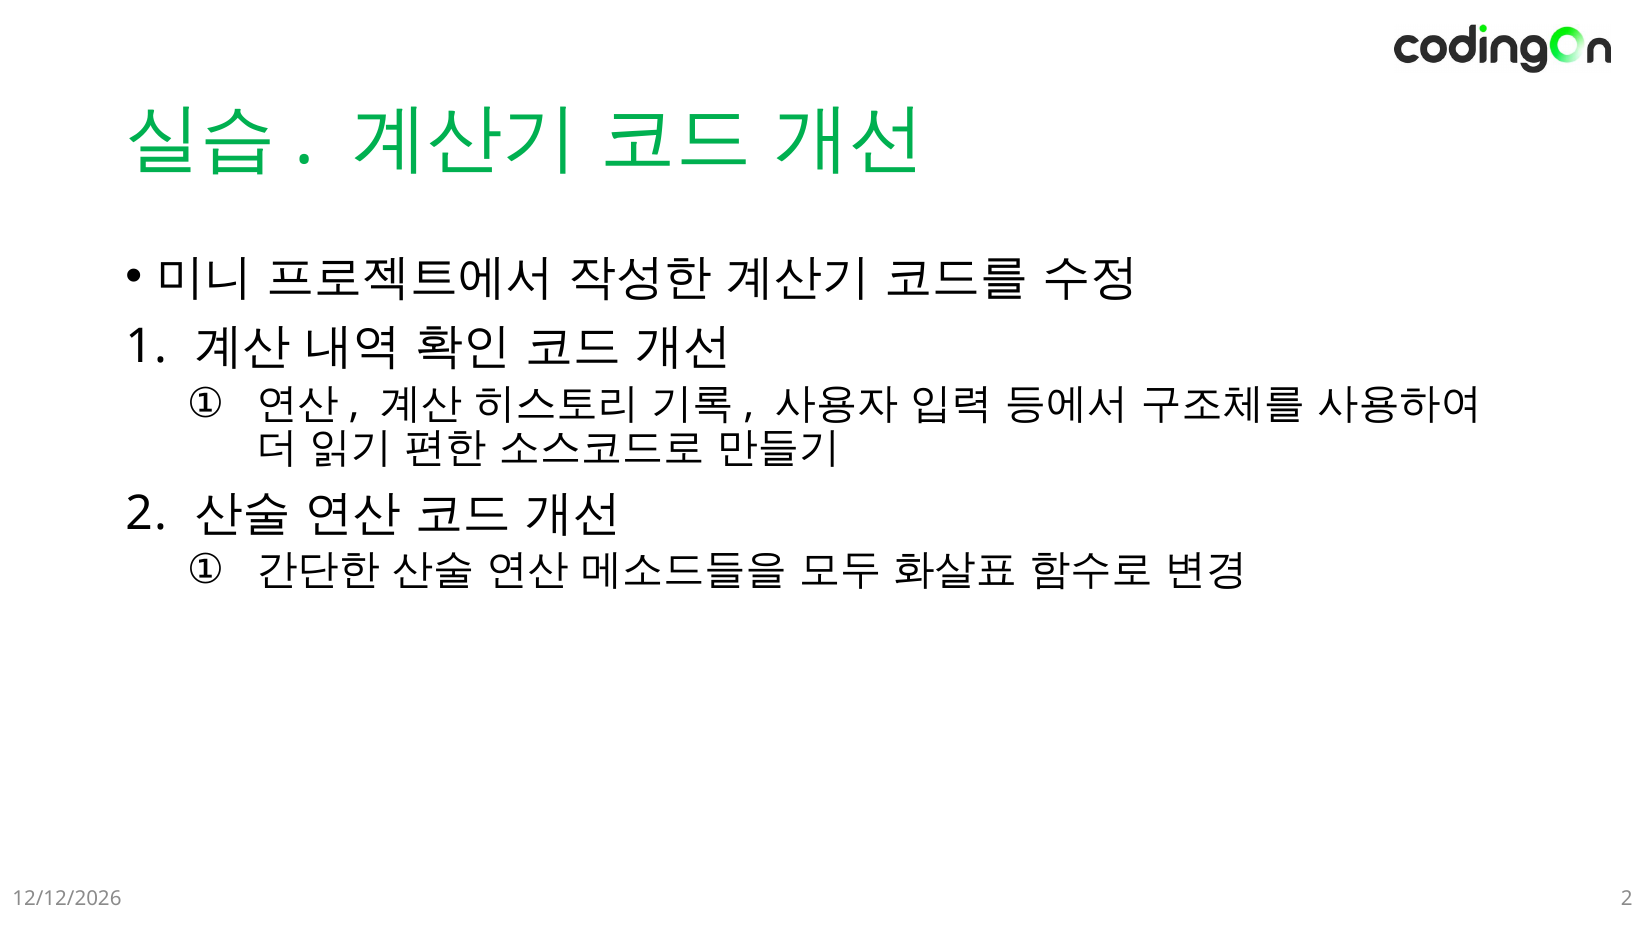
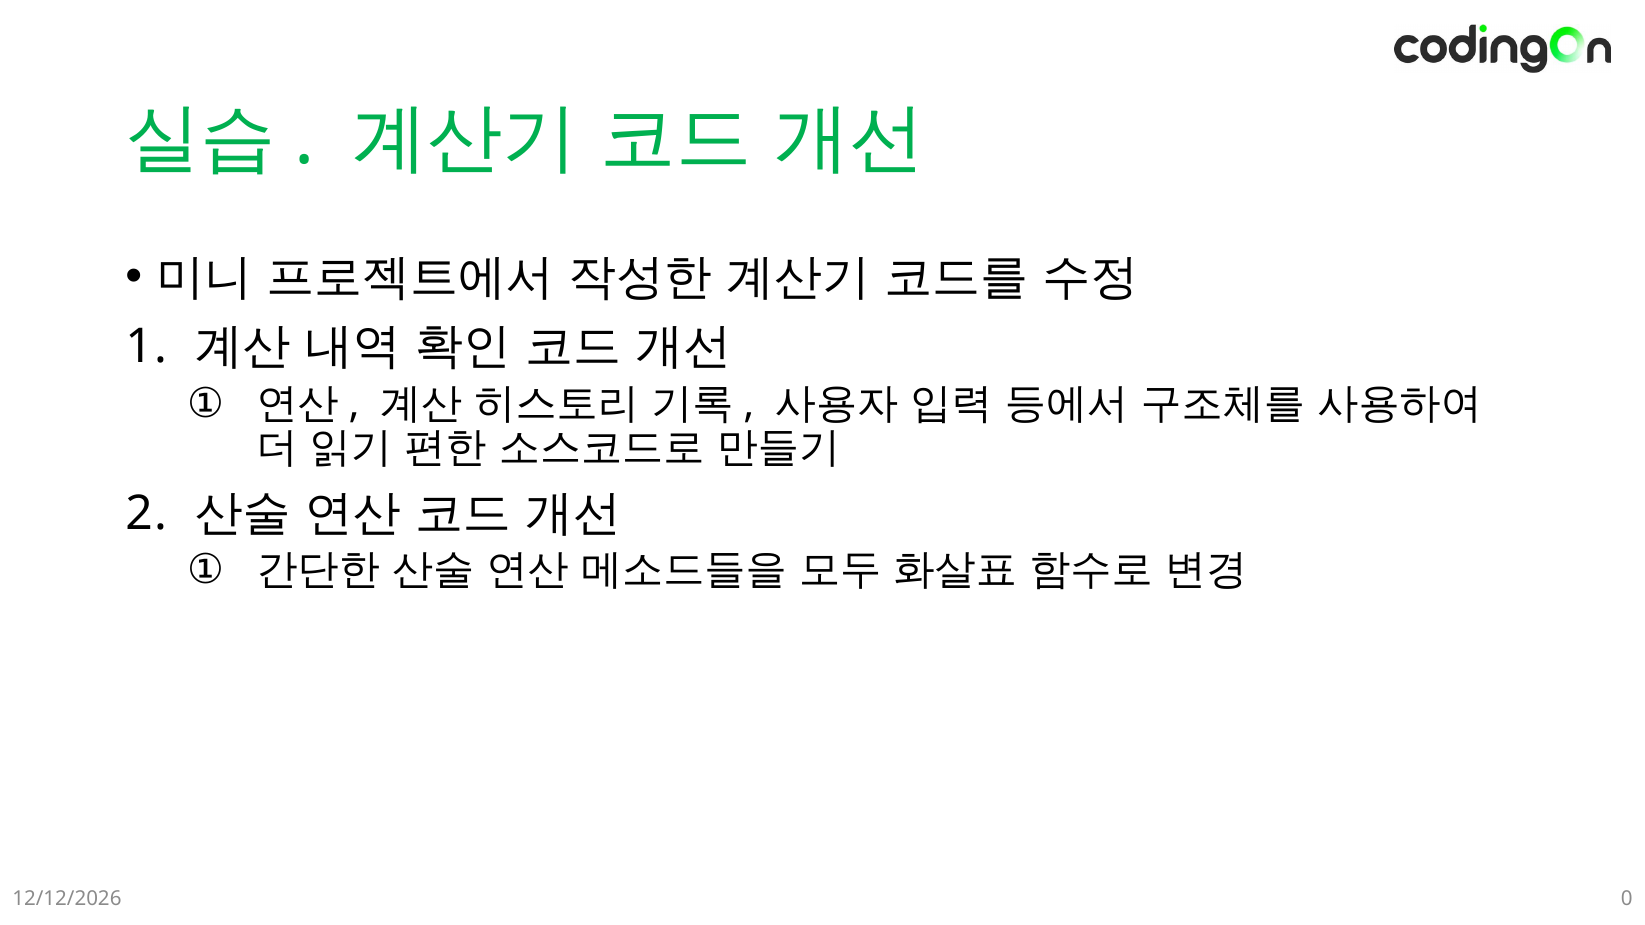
2: 2 -> 0 (1627, 899)
